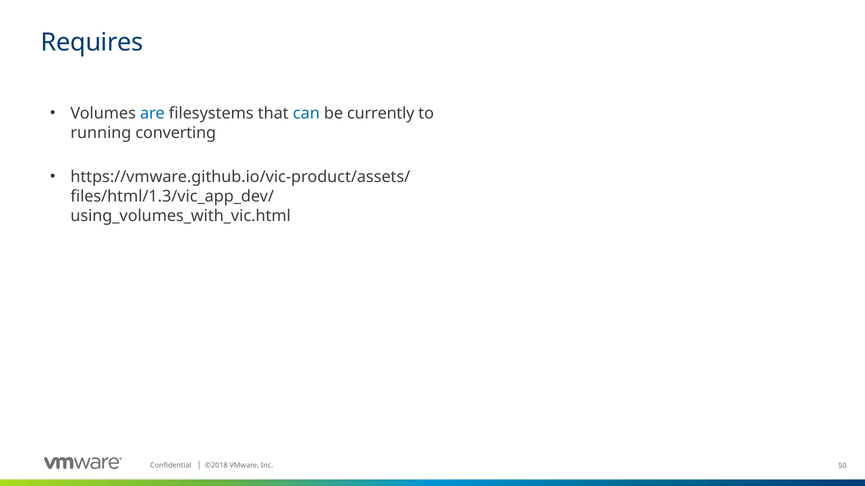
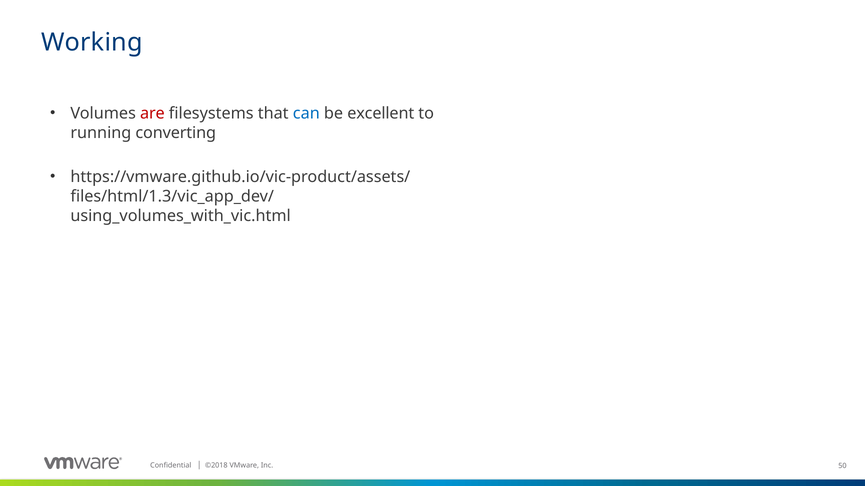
Requires: Requires -> Working (92, 43)
are colour: blue -> red (152, 114)
currently: currently -> excellent (381, 114)
